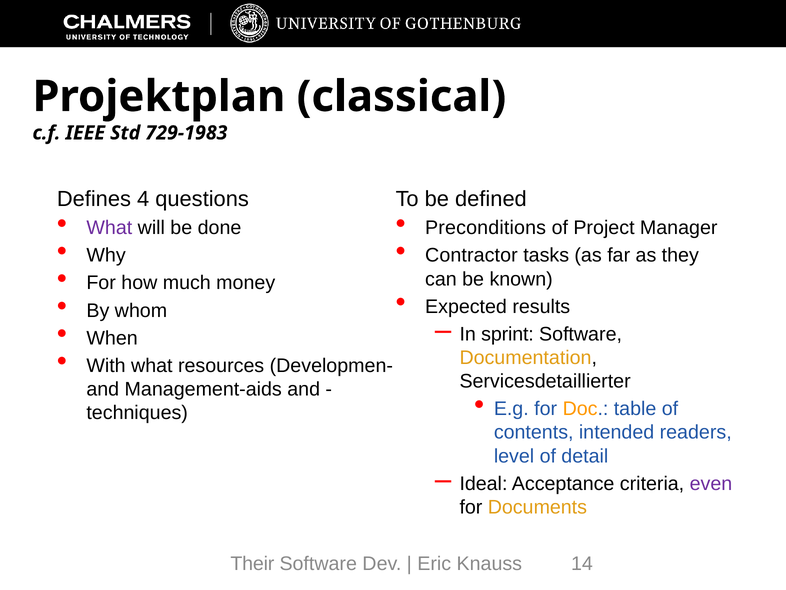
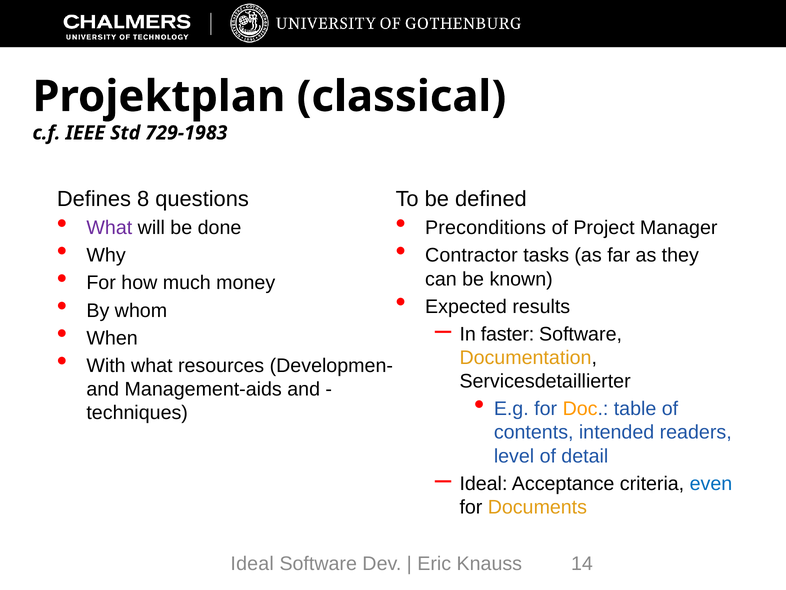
4: 4 -> 8 (143, 199)
sprint: sprint -> faster (508, 334)
even colour: purple -> blue (711, 483)
Their: Their -> Ideal (252, 563)
